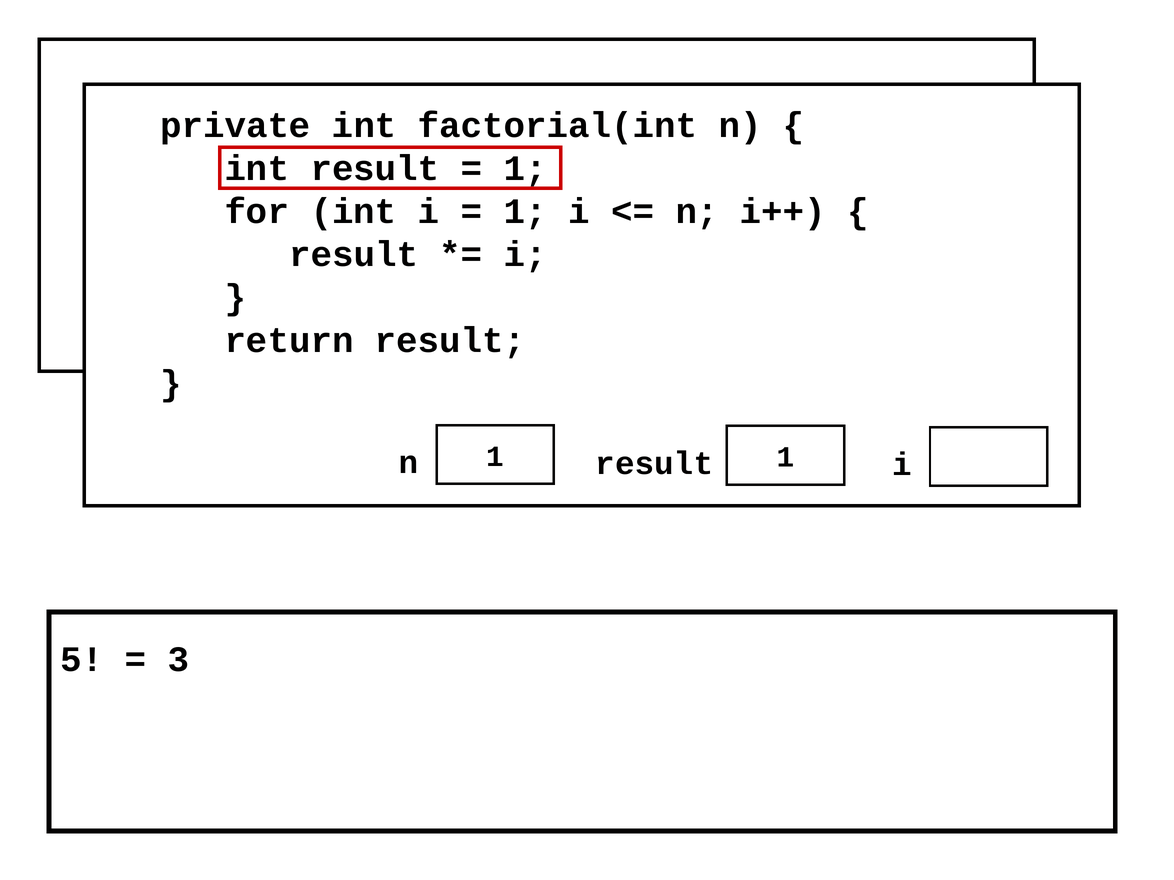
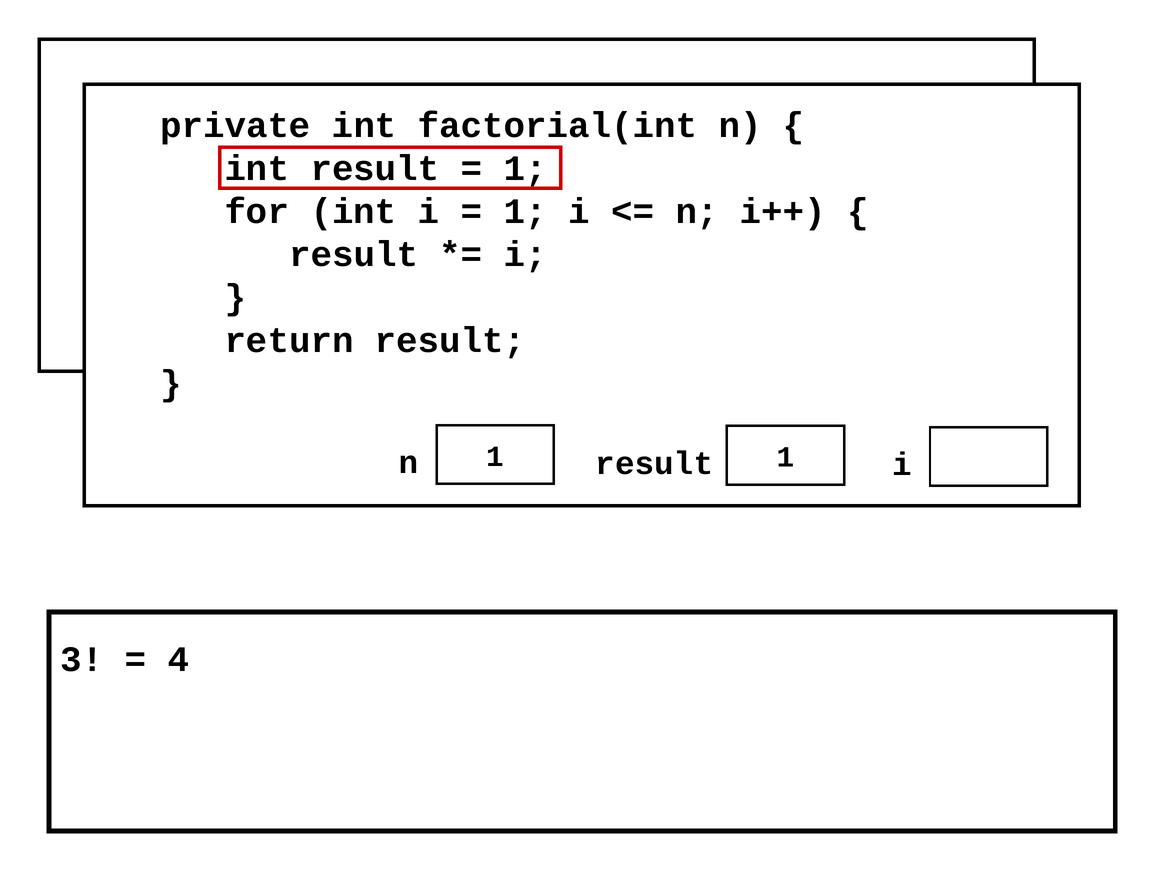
5: 5 -> 3 (82, 660)
3: 3 -> 4 (179, 660)
